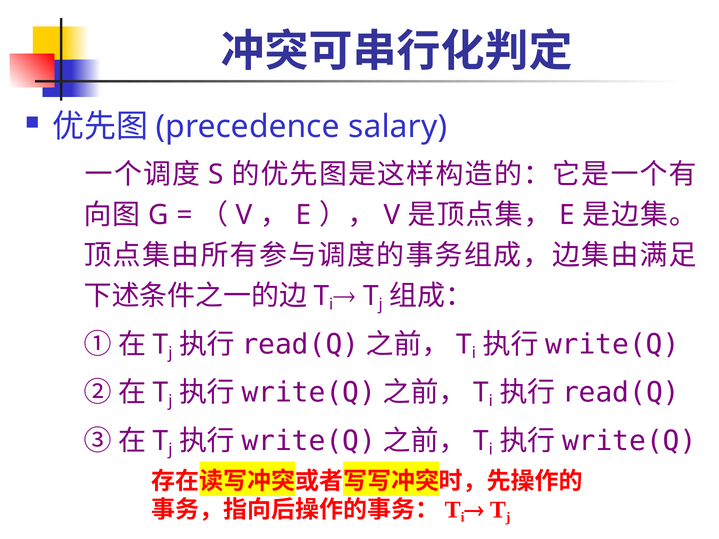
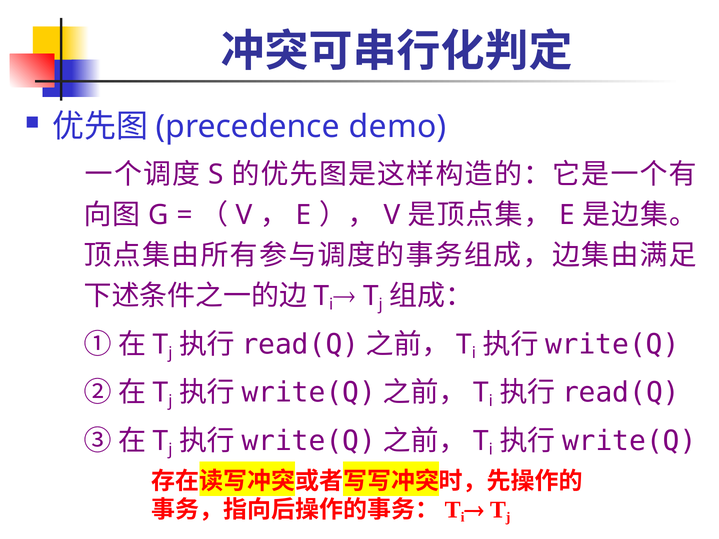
salary: salary -> demo (398, 127)
